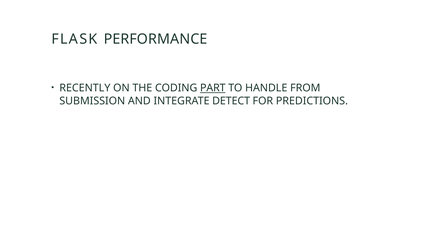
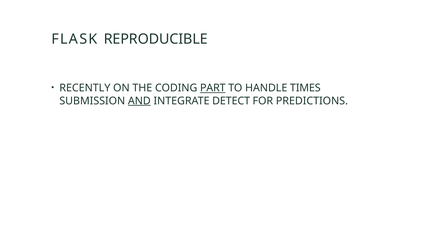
PERFORMANCE: PERFORMANCE -> REPRODUCIBLE (156, 39)
FROM: FROM -> TIMES (305, 88)
AND underline: none -> present (139, 101)
